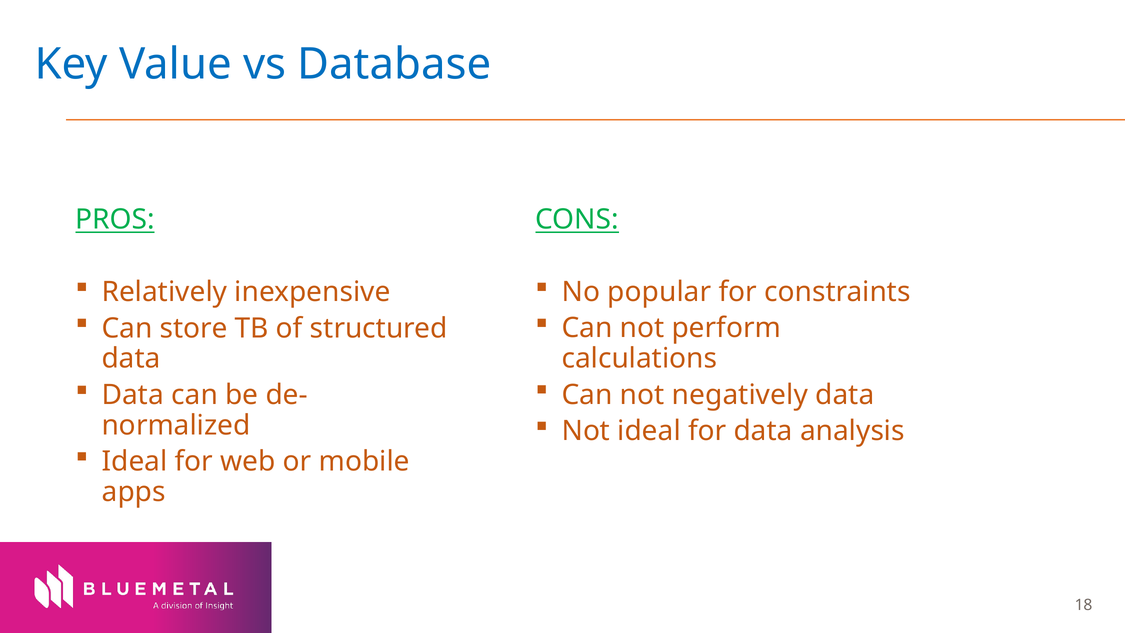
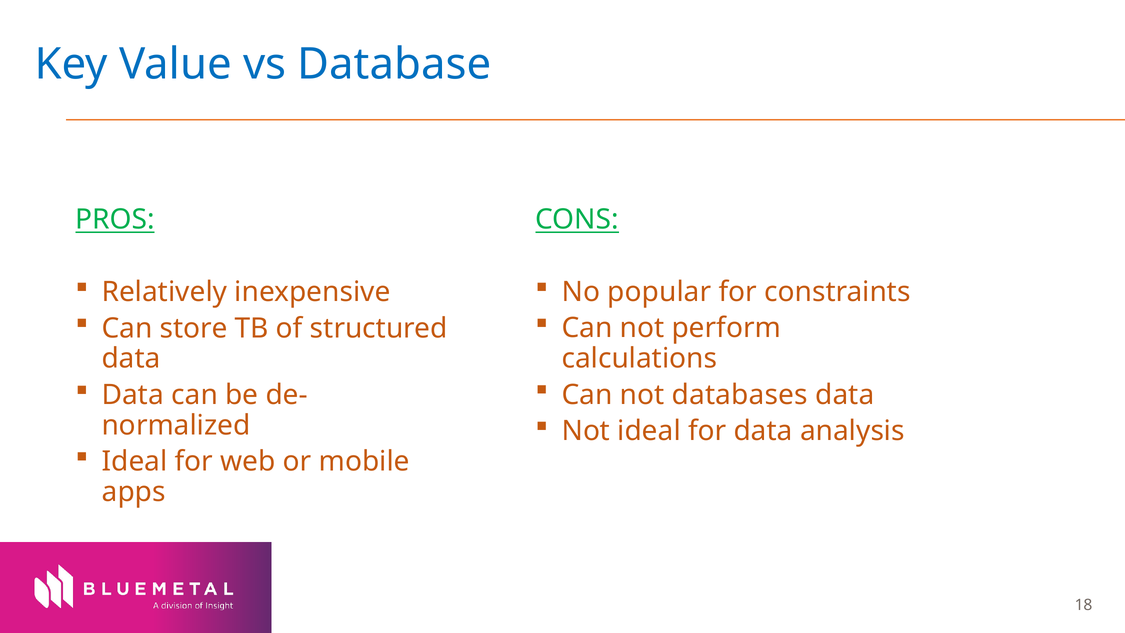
negatively: negatively -> databases (740, 395)
